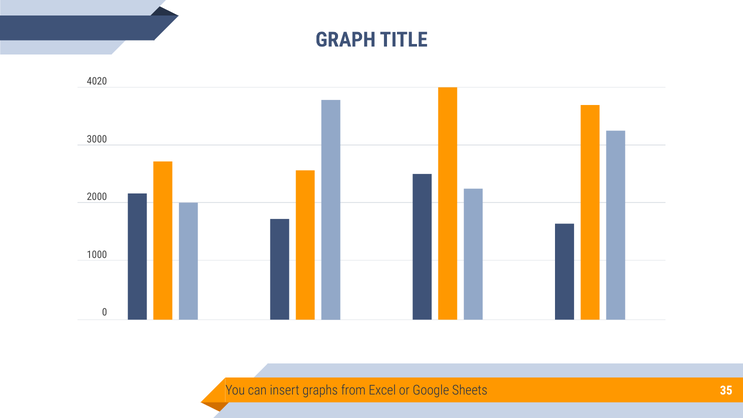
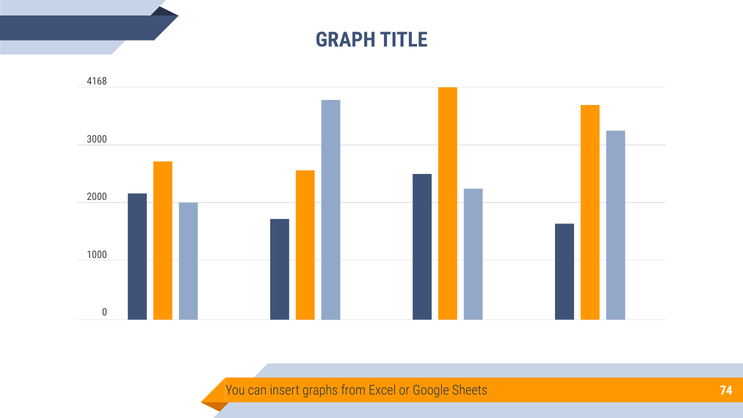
4020: 4020 -> 4168 (97, 81)
35: 35 -> 74 (726, 390)
